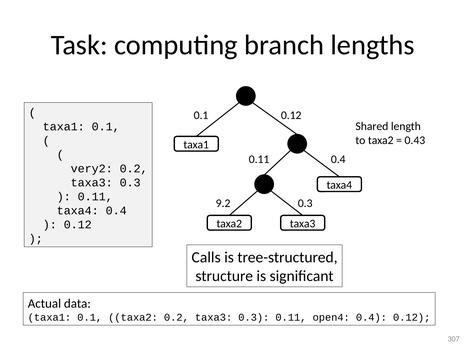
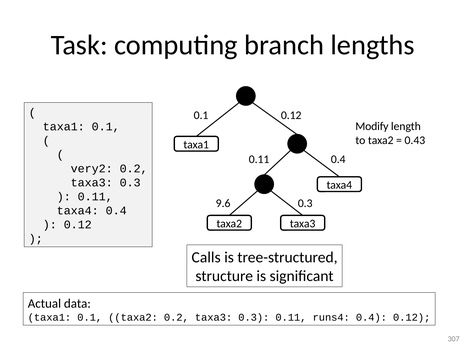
Shared: Shared -> Modify (372, 126)
9.2: 9.2 -> 9.6 (223, 203)
open4: open4 -> runs4 (331, 317)
